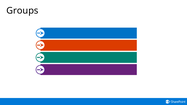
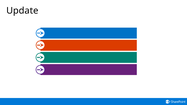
Groups: Groups -> Update (22, 11)
